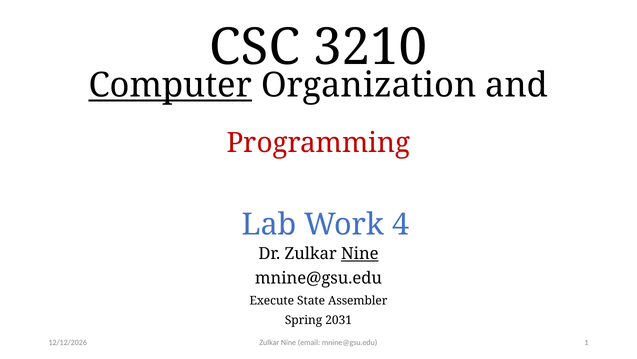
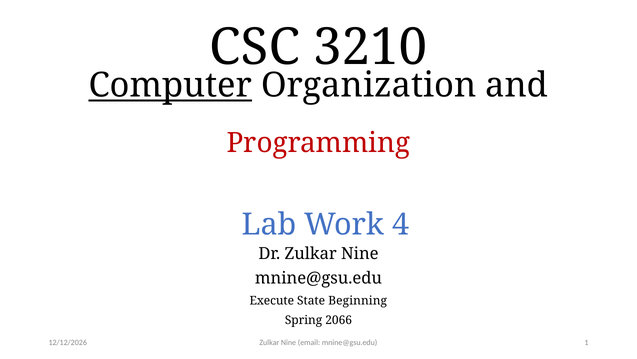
Nine underline: present -> none (360, 253)
Assembler: Assembler -> Beginning (358, 300)
2031: 2031 -> 2066 (339, 320)
